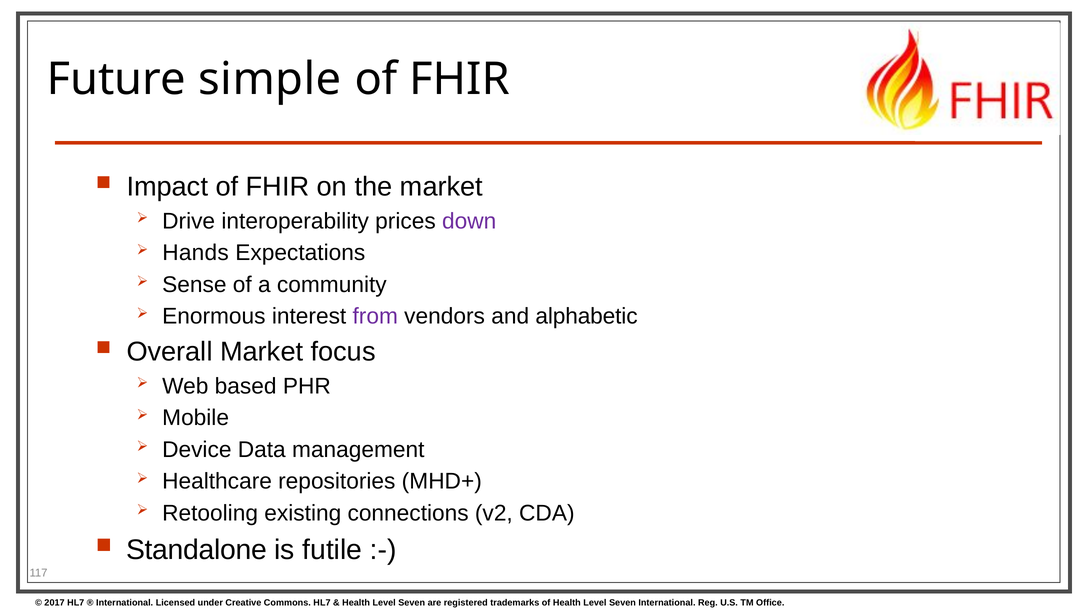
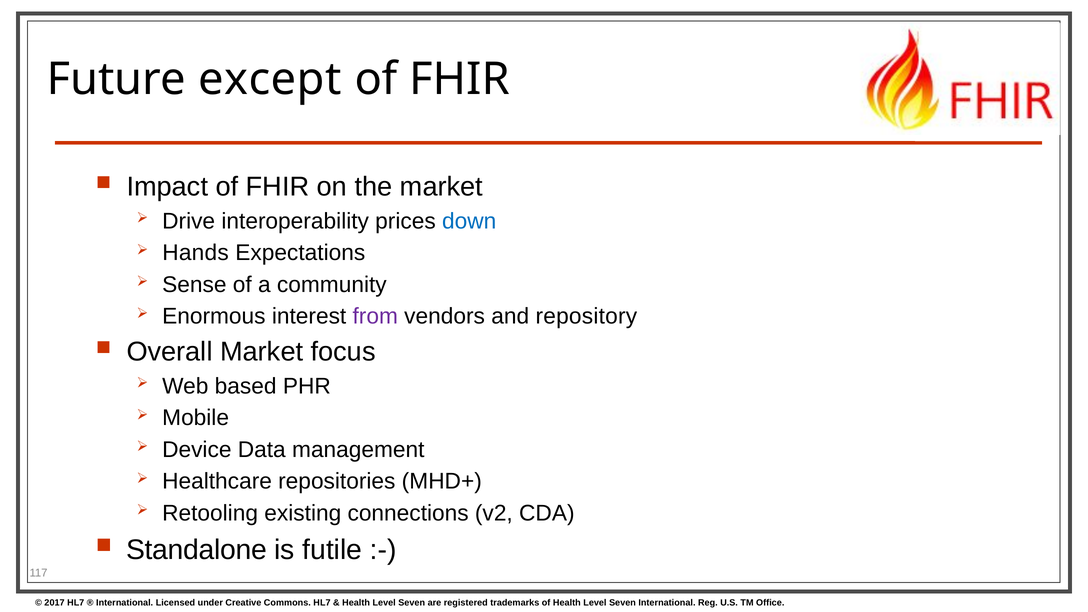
simple: simple -> except (270, 79)
down colour: purple -> blue (469, 221)
alphabetic: alphabetic -> repository (586, 316)
